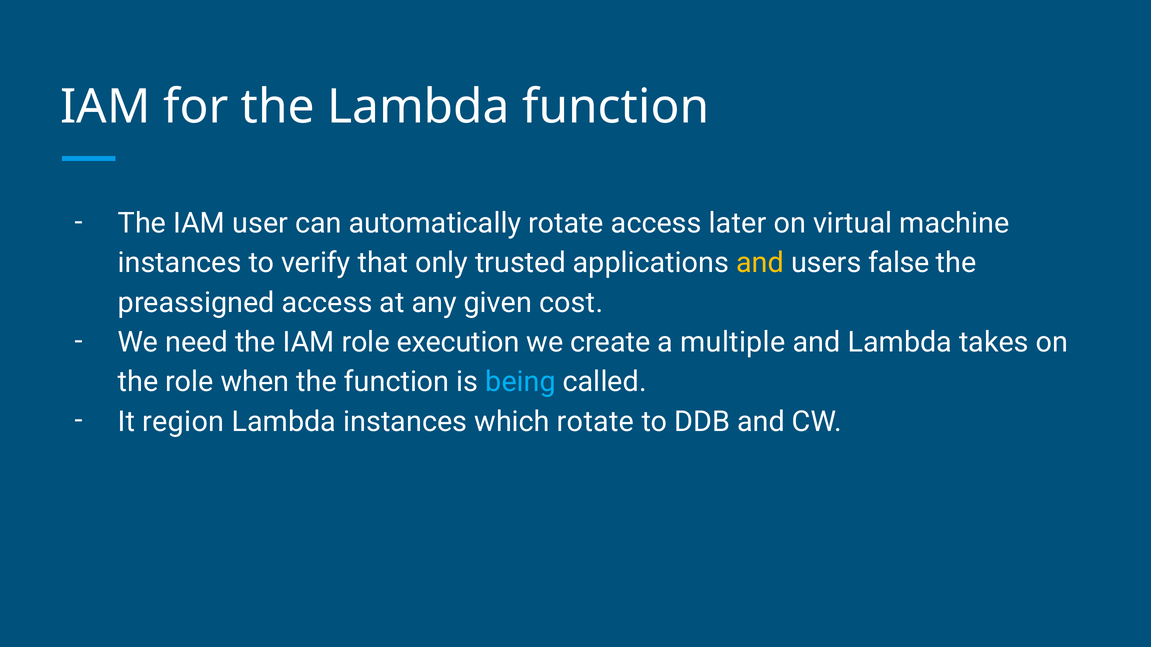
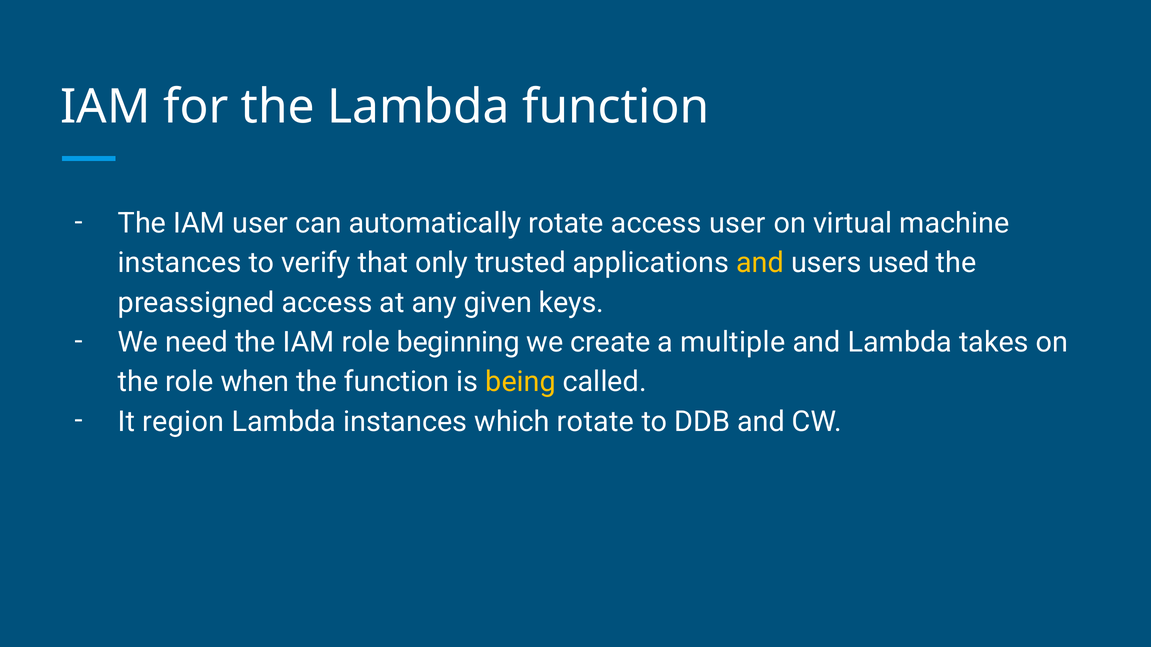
access later: later -> user (737, 223)
false: false -> used (899, 263)
cost: cost -> keys (571, 303)
execution: execution -> beginning (458, 343)
being colour: light blue -> yellow (521, 382)
